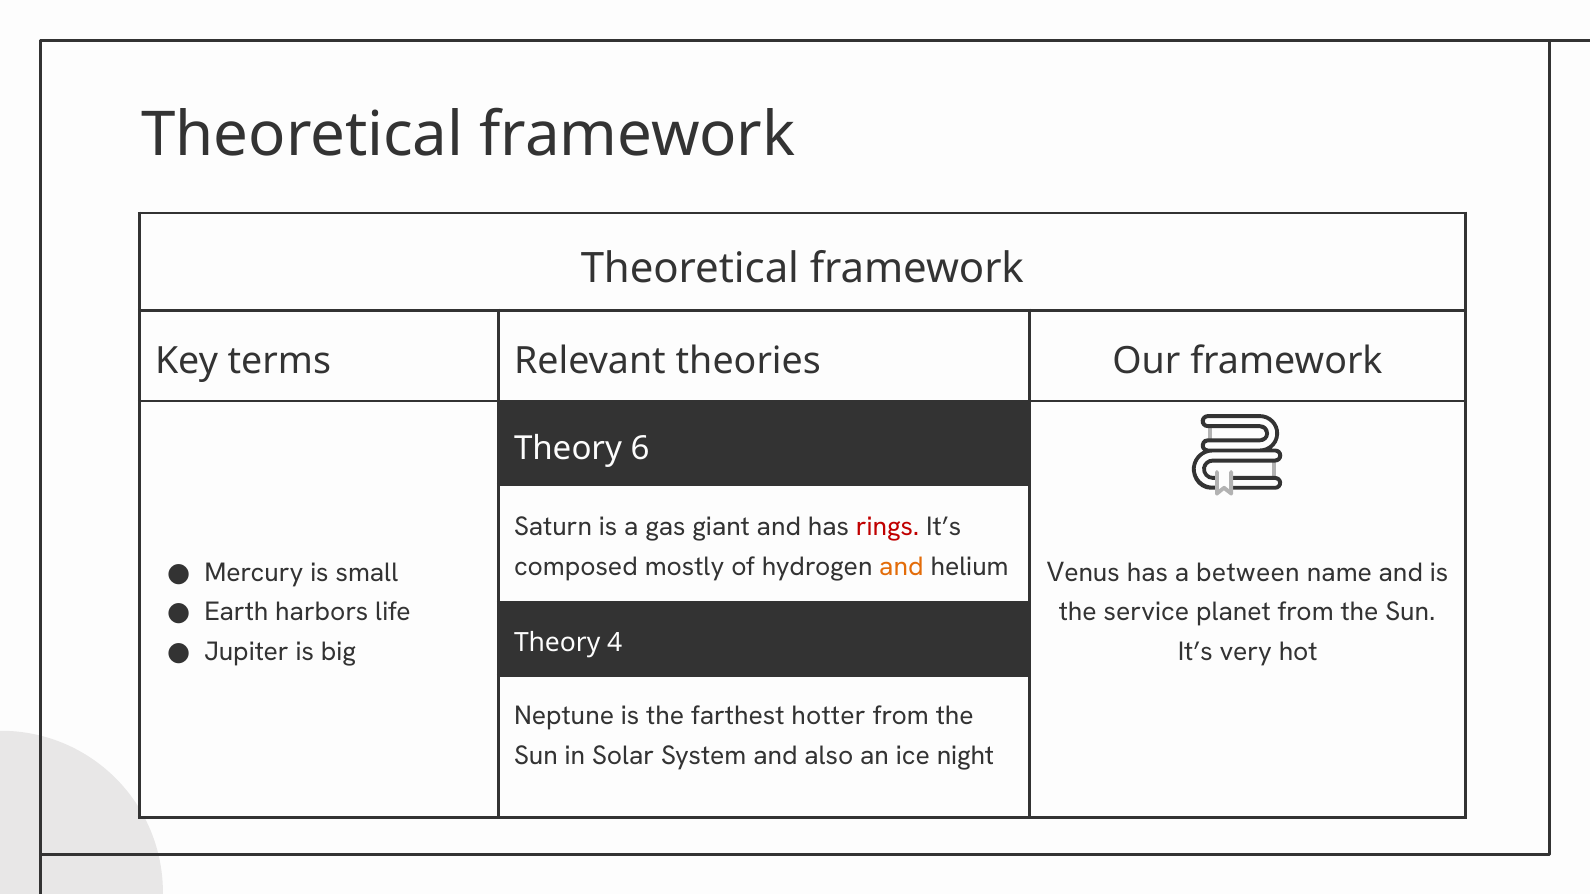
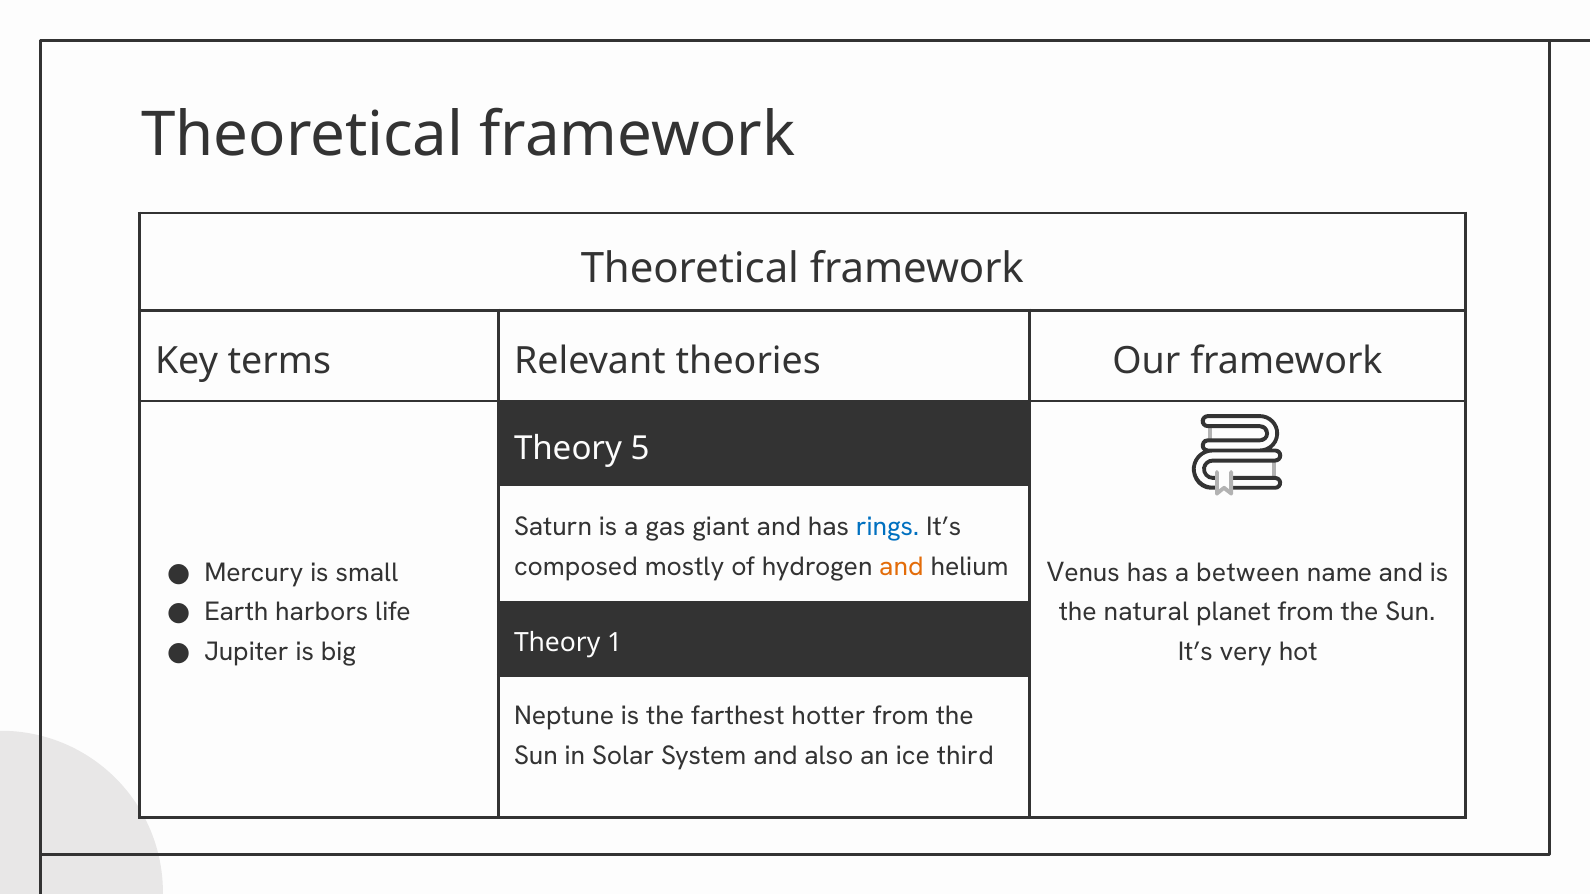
6: 6 -> 5 (640, 448)
rings colour: red -> blue (888, 527)
service: service -> natural (1146, 612)
4: 4 -> 1 (615, 643)
night: night -> third (965, 756)
